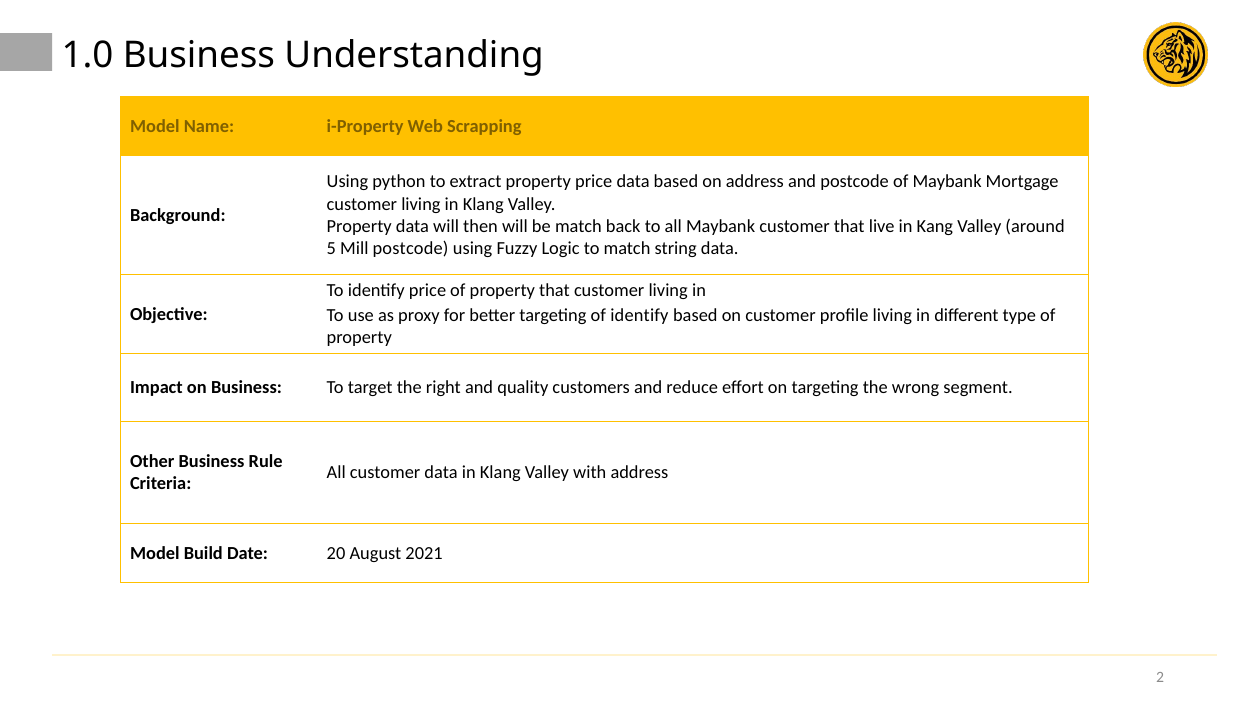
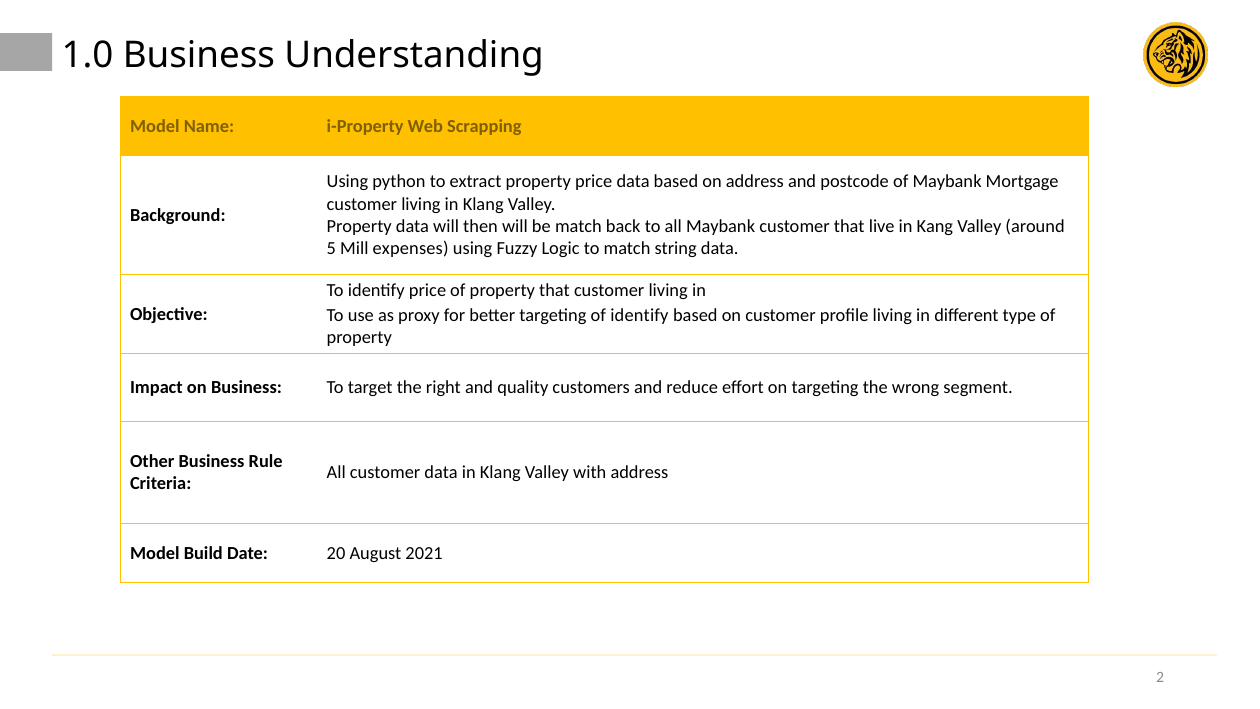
Mill postcode: postcode -> expenses (411, 249)
